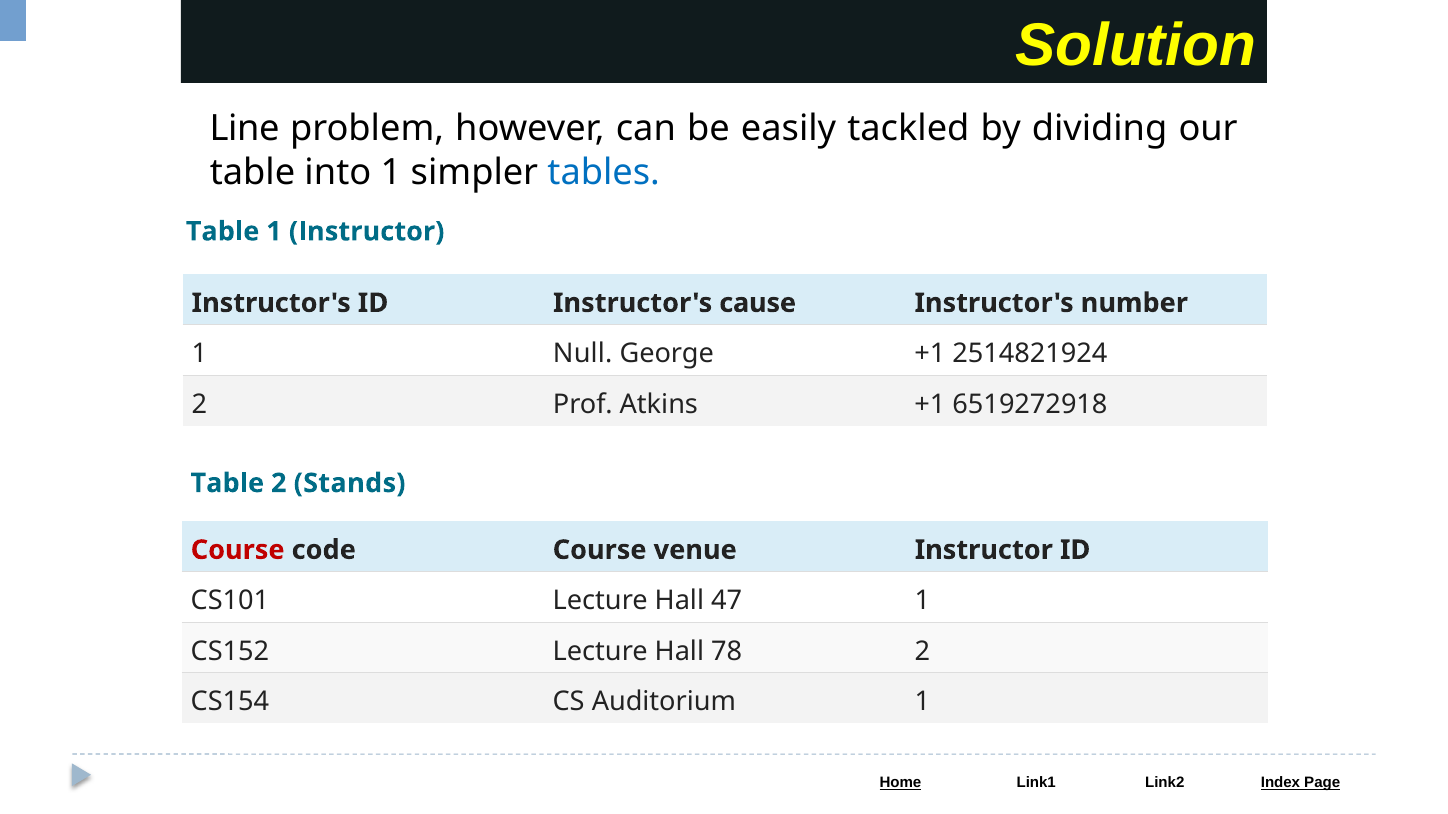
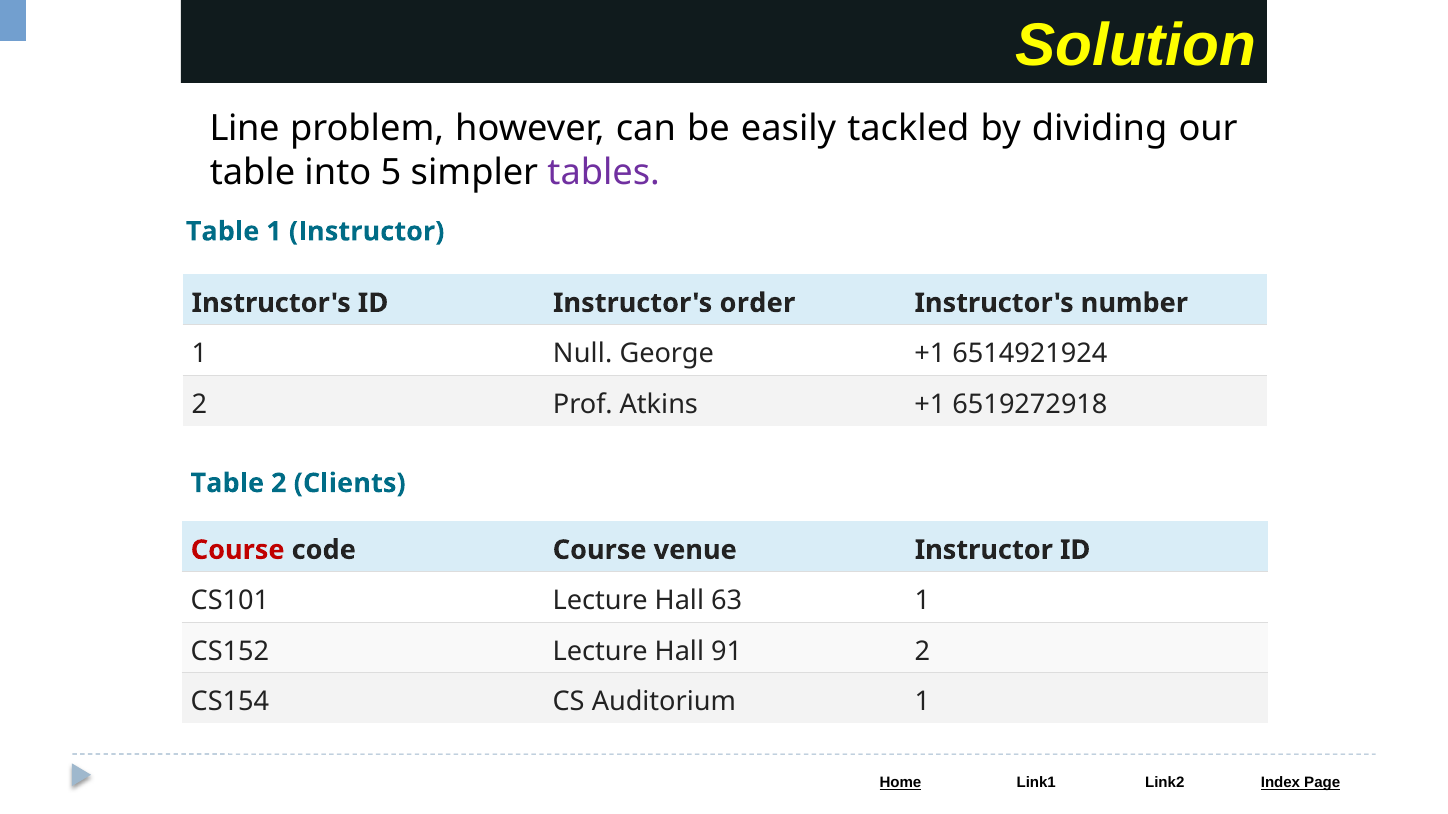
into 1: 1 -> 5 (391, 173)
tables colour: blue -> purple (604, 173)
cause: cause -> order (757, 303)
2514821924: 2514821924 -> 6514921924 (1030, 354)
Stands: Stands -> Clients (350, 483)
47: 47 -> 63 (727, 601)
78: 78 -> 91 (727, 652)
